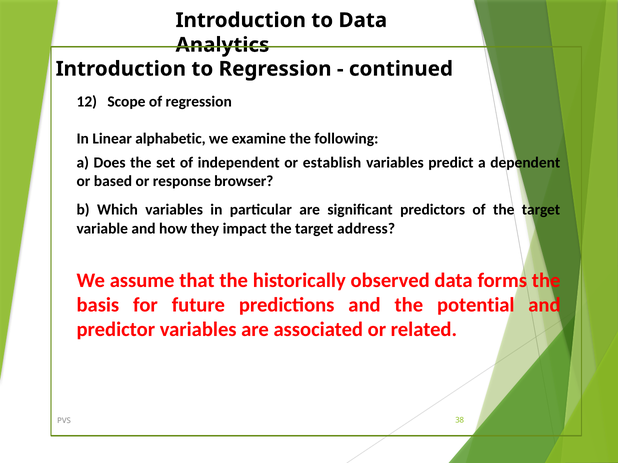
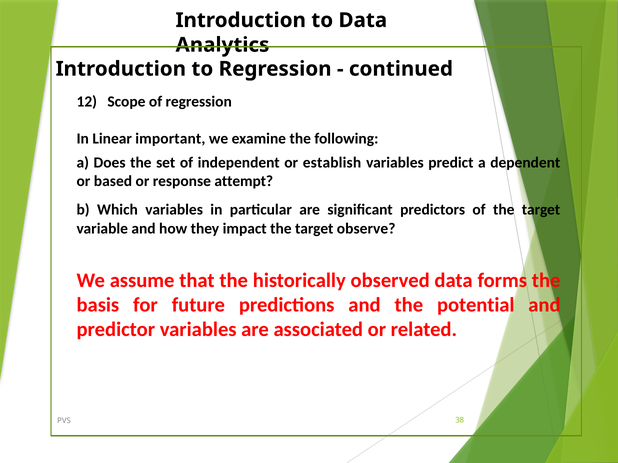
alphabetic: alphabetic -> important (170, 139)
browser: browser -> attempt (244, 181)
address: address -> observe (366, 229)
